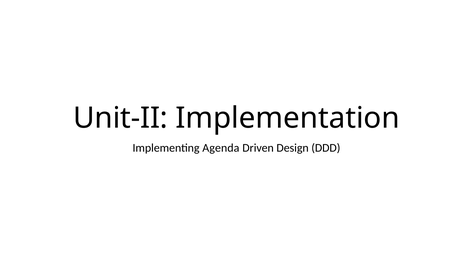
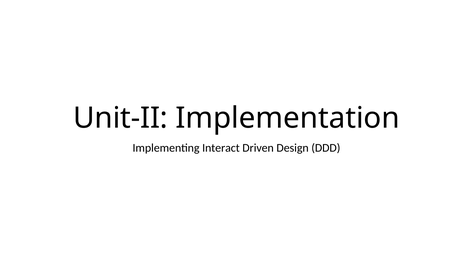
Agenda: Agenda -> Interact (221, 148)
